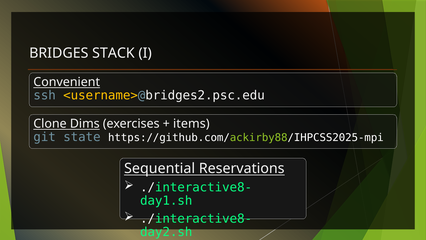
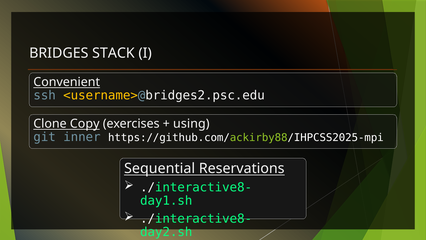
Dims: Dims -> Copy (85, 124)
items: items -> using (191, 124)
state: state -> inner (82, 137)
